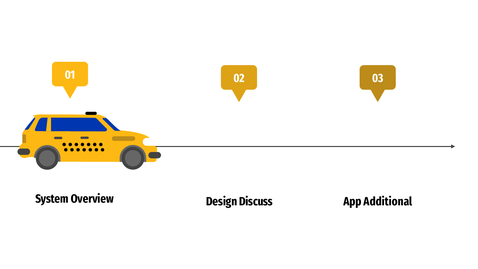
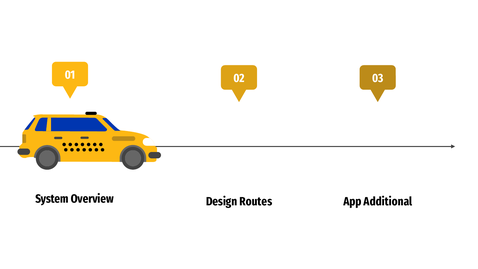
Discuss: Discuss -> Routes (256, 202)
